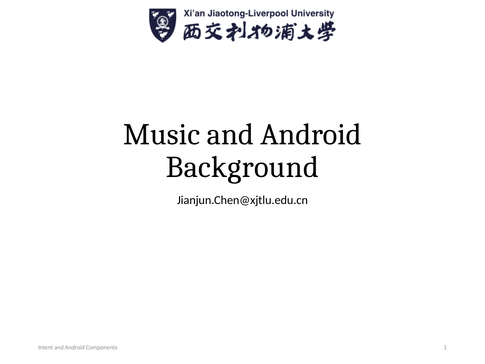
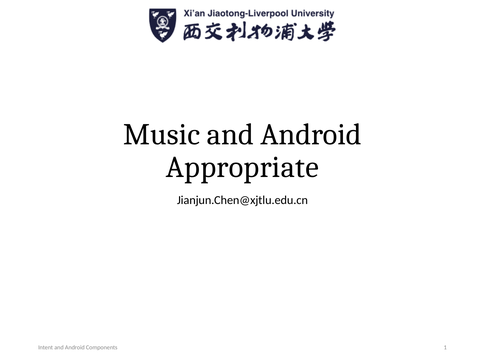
Background: Background -> Appropriate (242, 167)
